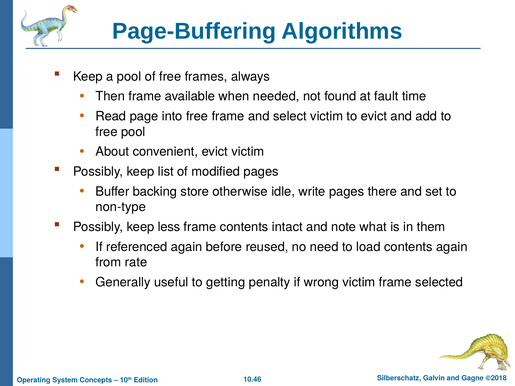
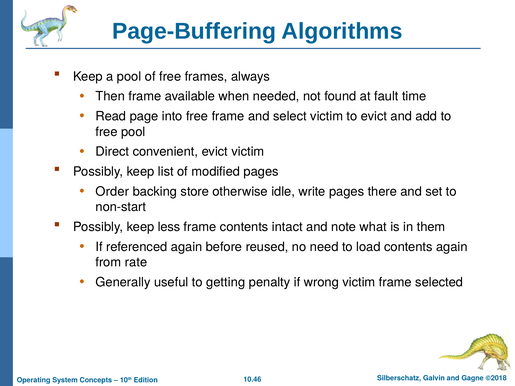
About: About -> Direct (112, 152)
Buffer: Buffer -> Order (112, 192)
non-type: non-type -> non-start (121, 207)
